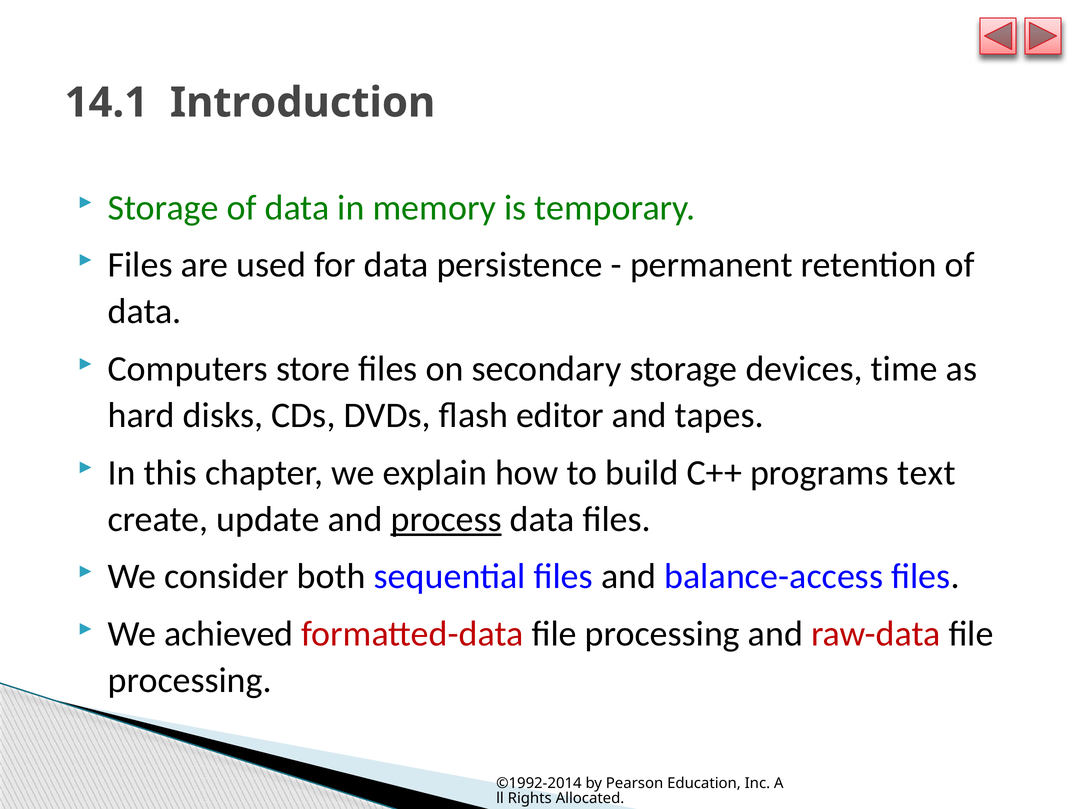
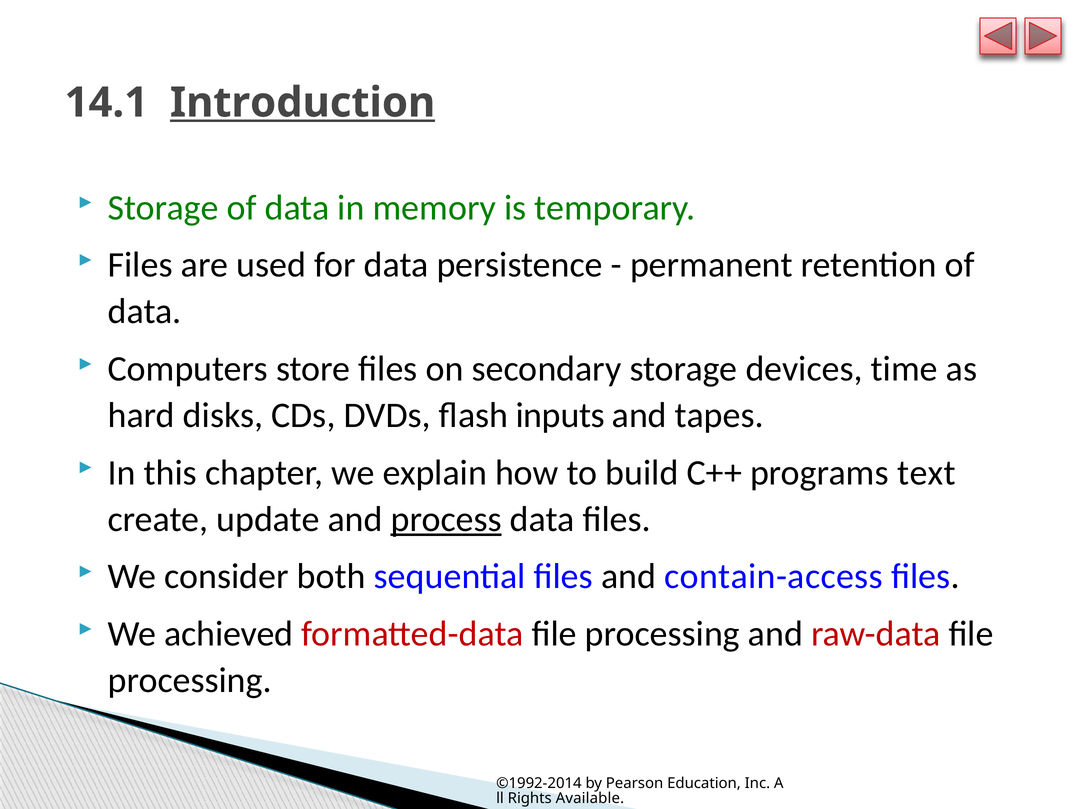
Introduction underline: none -> present (303, 103)
editor: editor -> inputs (560, 416)
balance-access: balance-access -> contain-access (774, 577)
Allocated: Allocated -> Available (590, 799)
